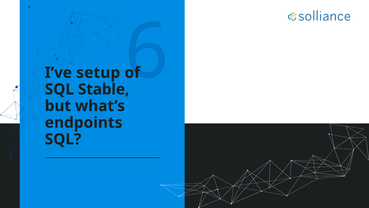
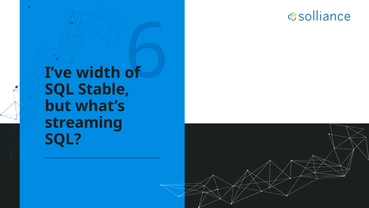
setup: setup -> width (98, 73)
endpoints: endpoints -> streaming (84, 122)
